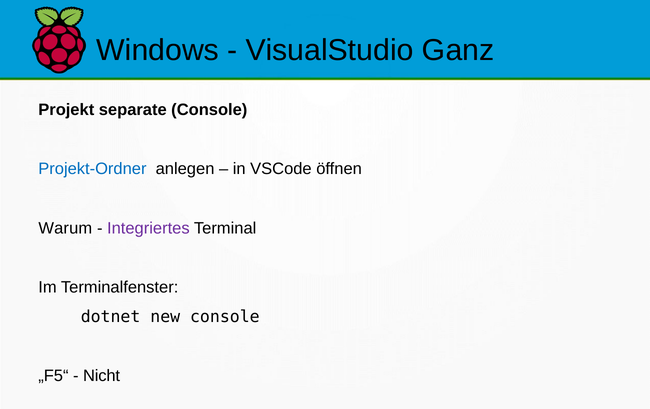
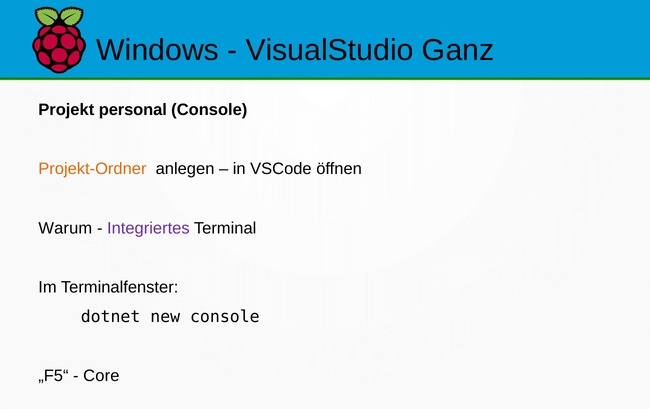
separate: separate -> personal (133, 110)
Projekt-Ordner colour: blue -> orange (92, 169)
Nicht: Nicht -> Core (101, 376)
